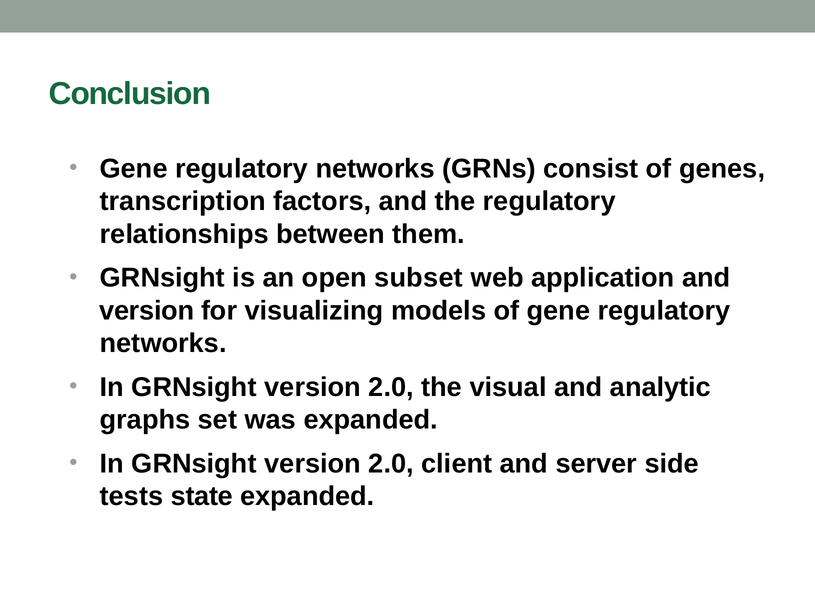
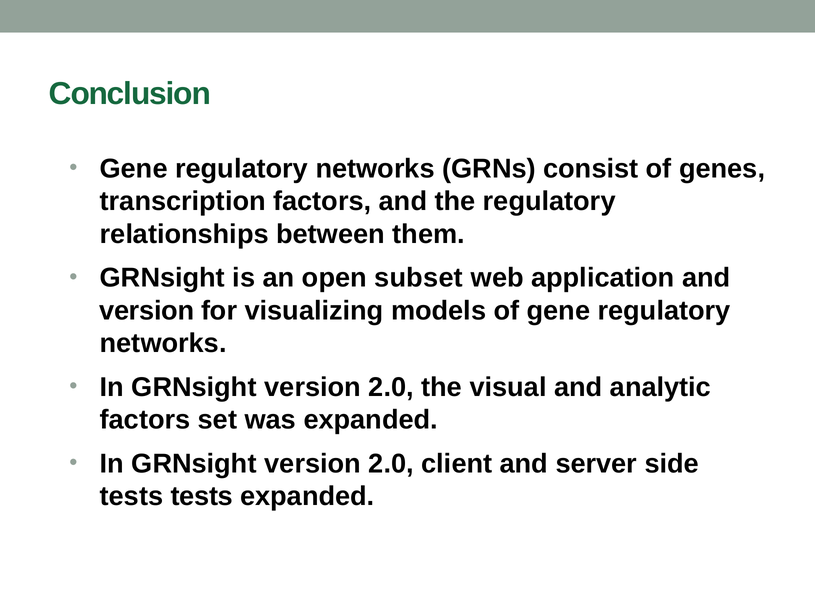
graphs: graphs -> factors (145, 420)
tests state: state -> tests (202, 496)
